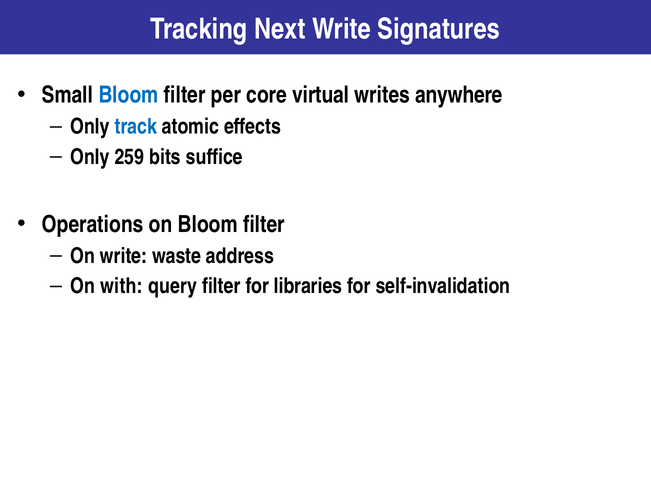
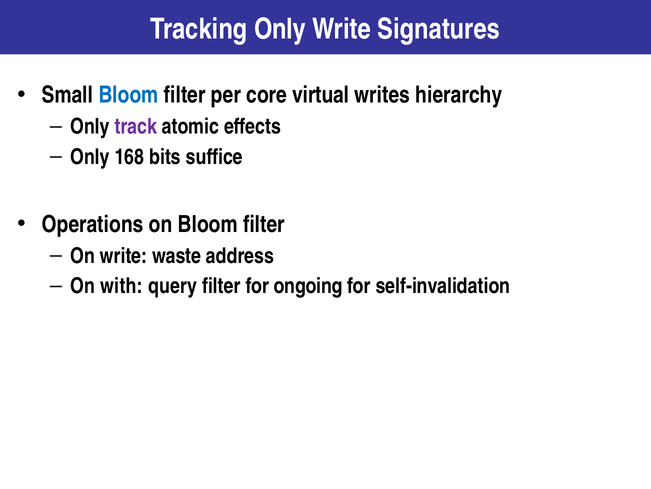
Tracking Next: Next -> Only (280, 29)
anywhere: anywhere -> hierarchy (459, 95)
track colour: blue -> purple (136, 126)
259: 259 -> 168 (129, 157)
libraries: libraries -> ongoing (308, 286)
